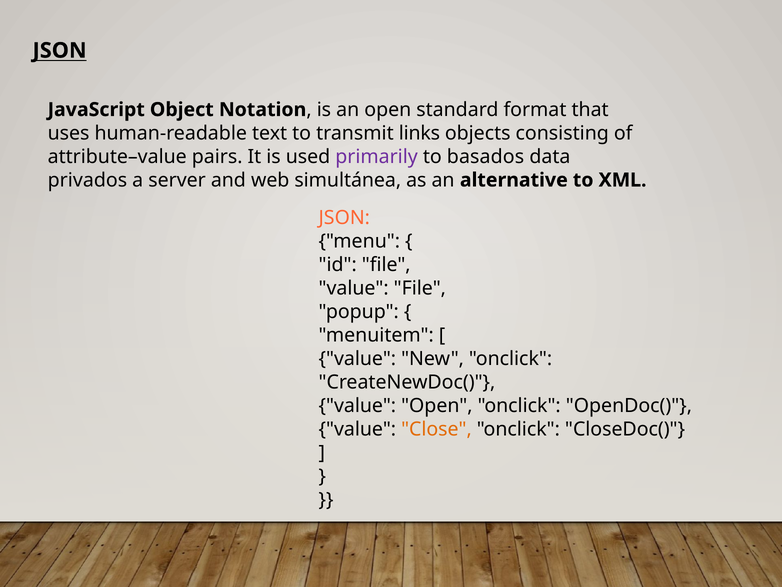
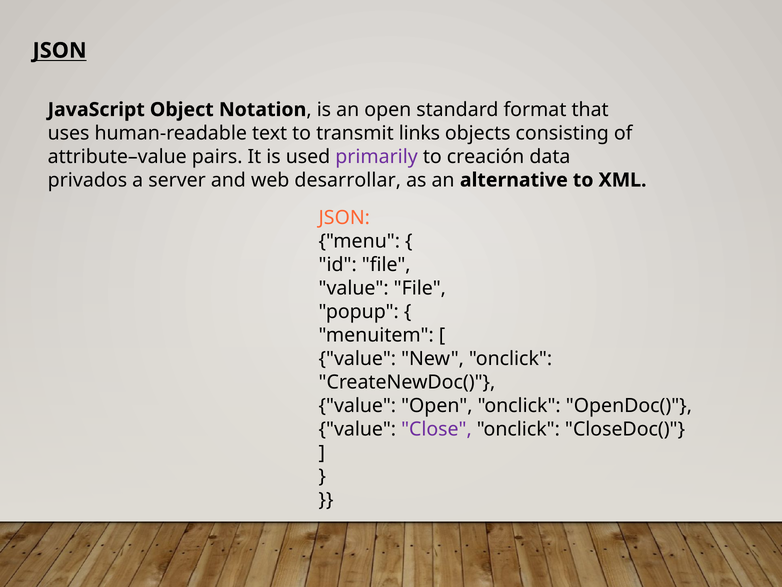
basados: basados -> creación (486, 156)
simultánea: simultánea -> desarrollar (348, 180)
Close colour: orange -> purple (436, 429)
